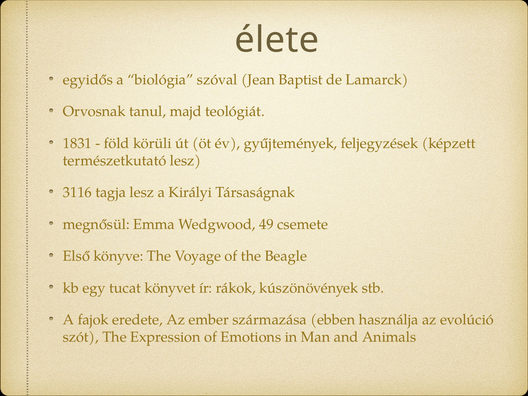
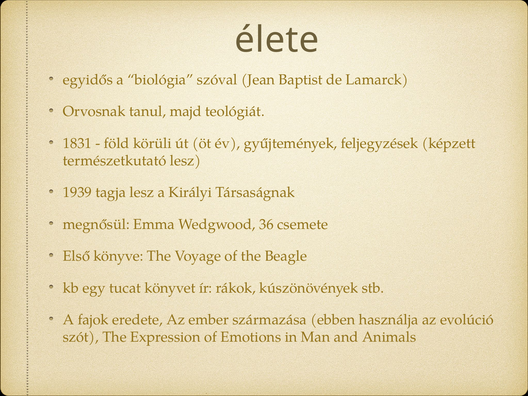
3116: 3116 -> 1939 (77, 192)
49: 49 -> 36 (266, 224)
